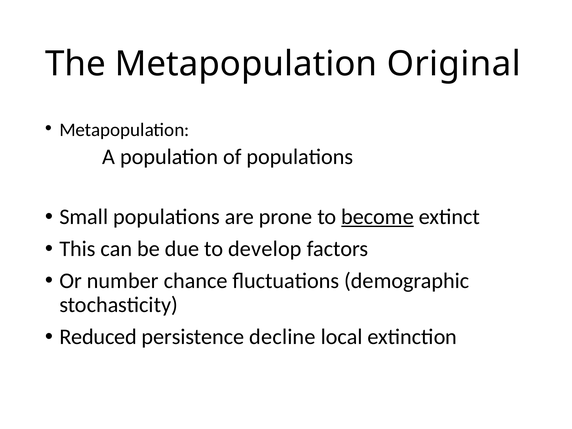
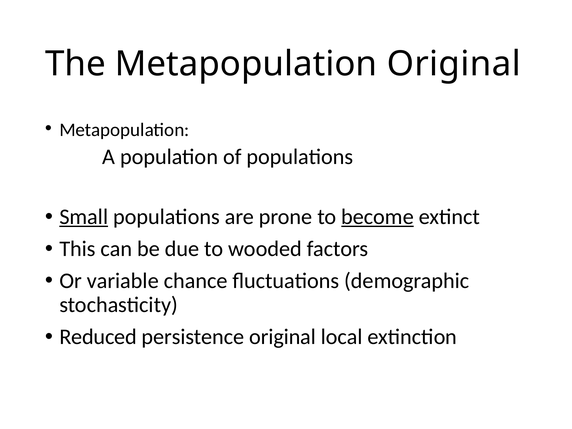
Small underline: none -> present (84, 217)
develop: develop -> wooded (265, 249)
number: number -> variable (123, 281)
persistence decline: decline -> original (283, 337)
